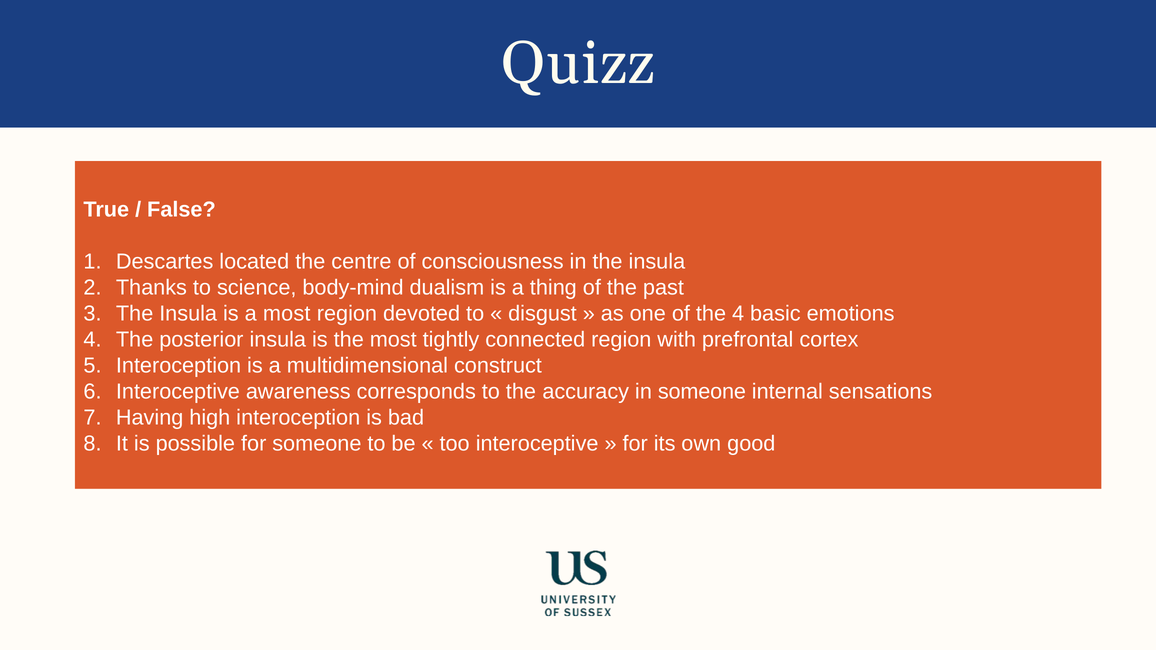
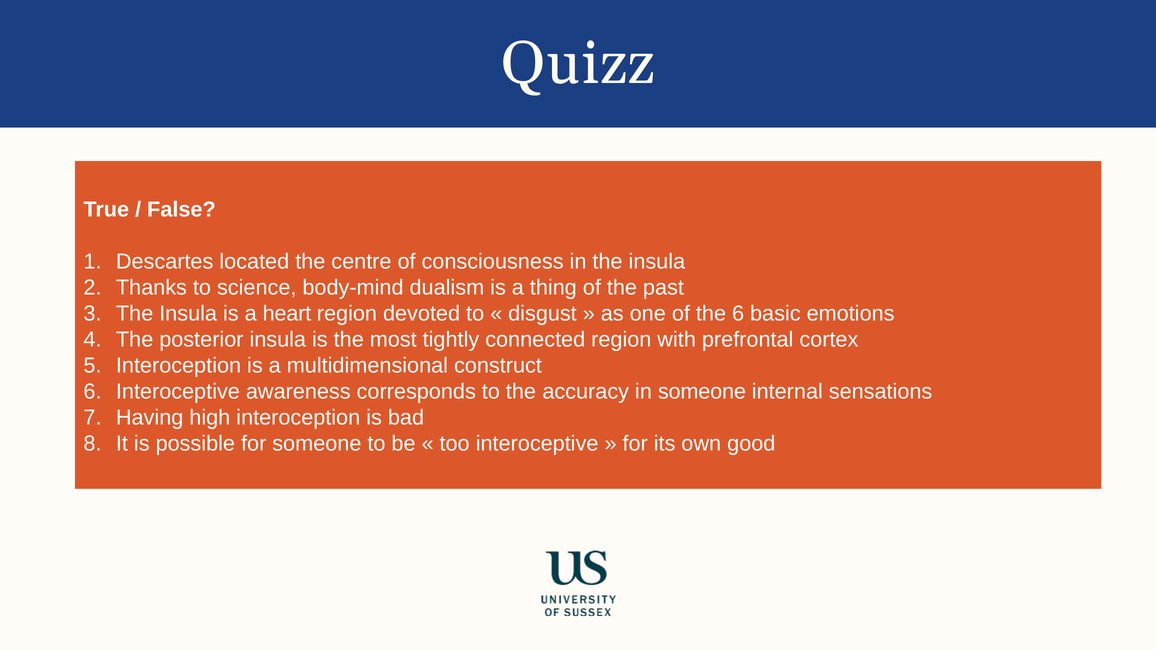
a most: most -> heart (287, 314)
the 4: 4 -> 6 (738, 314)
